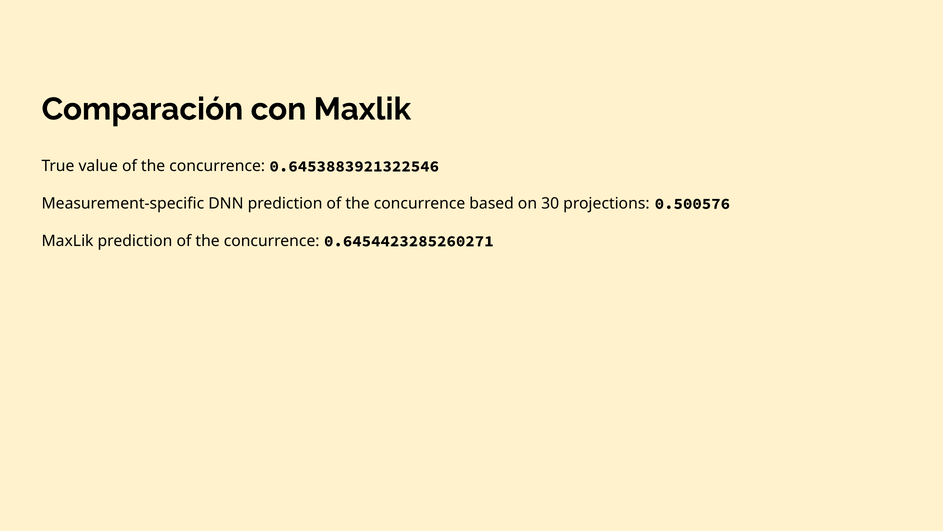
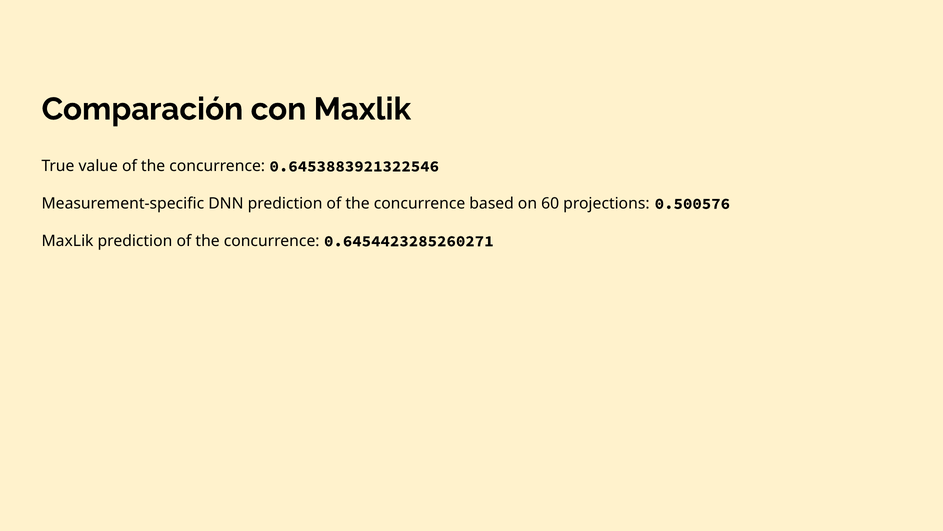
30: 30 -> 60 (550, 203)
